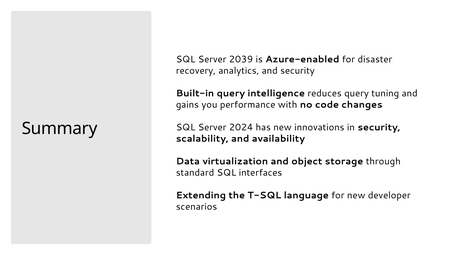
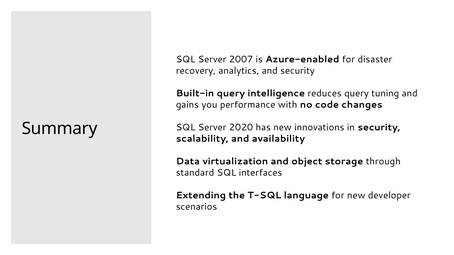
2039: 2039 -> 2007 (241, 59)
2024: 2024 -> 2020 (241, 128)
